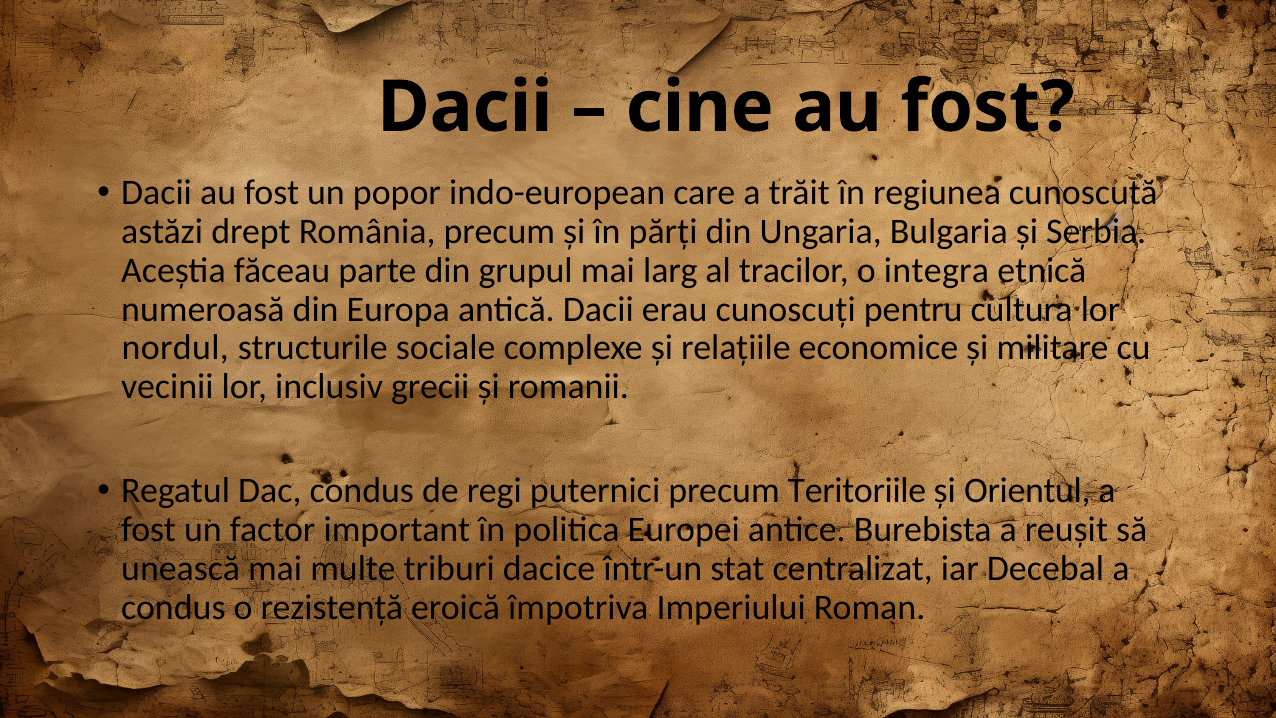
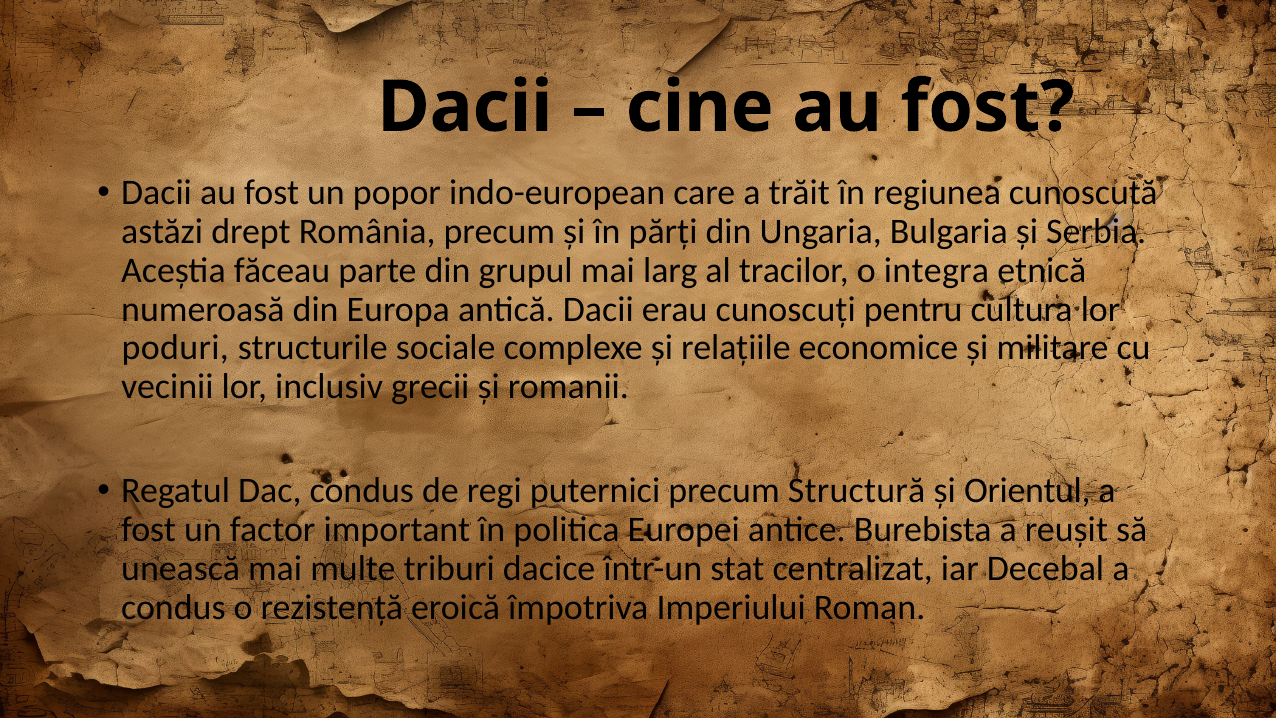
nordul: nordul -> poduri (175, 348)
Teritoriile: Teritoriile -> Structură (857, 491)
